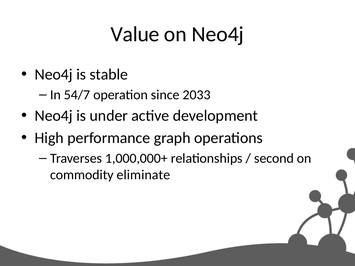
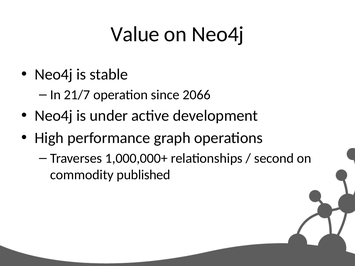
54/7: 54/7 -> 21/7 (77, 95)
2033: 2033 -> 2066 (197, 95)
eliminate: eliminate -> published (144, 175)
